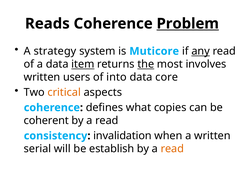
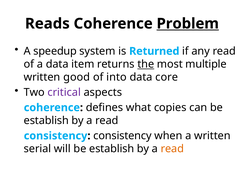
strategy: strategy -> speedup (55, 51)
Muticore: Muticore -> Returned (154, 51)
any underline: present -> none (201, 51)
item underline: present -> none (83, 64)
involves: involves -> multiple (206, 64)
users: users -> good (77, 77)
critical colour: orange -> purple (64, 92)
coherent: coherent -> establish (46, 121)
consistency invalidation: invalidation -> consistency (122, 136)
